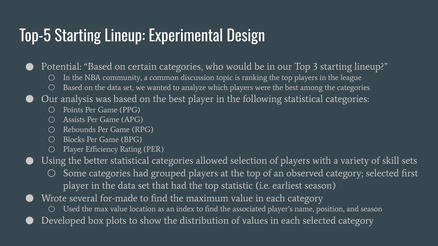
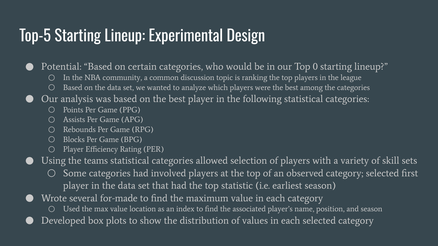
3: 3 -> 0 (315, 67)
better: better -> teams (96, 161)
grouped: grouped -> involved (169, 173)
